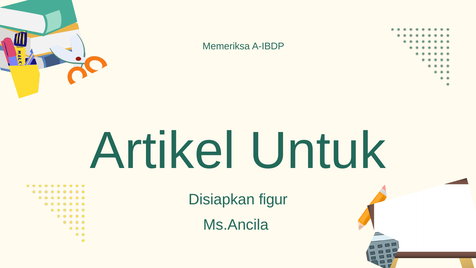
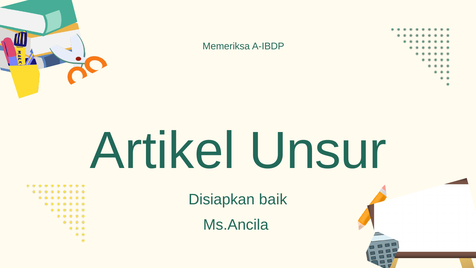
Untuk: Untuk -> Unsur (318, 151)
figur: figur -> baik (273, 199)
